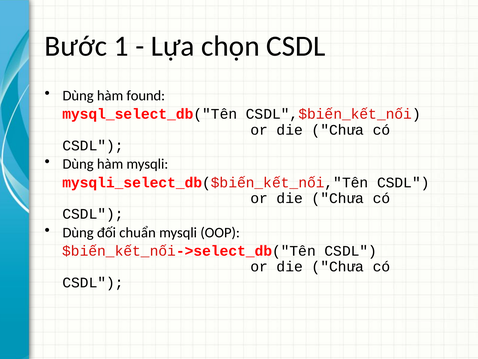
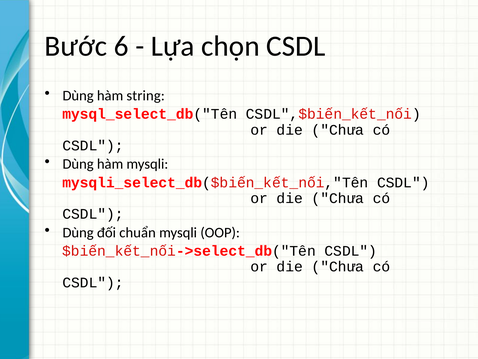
1: 1 -> 6 (121, 46)
found: found -> string (146, 96)
